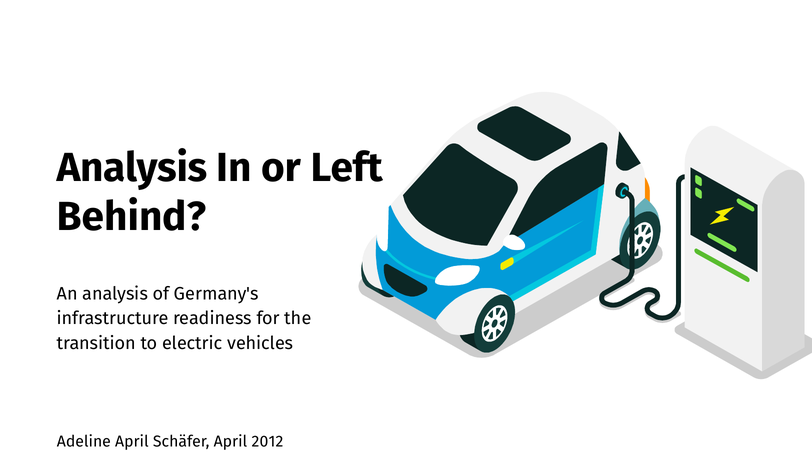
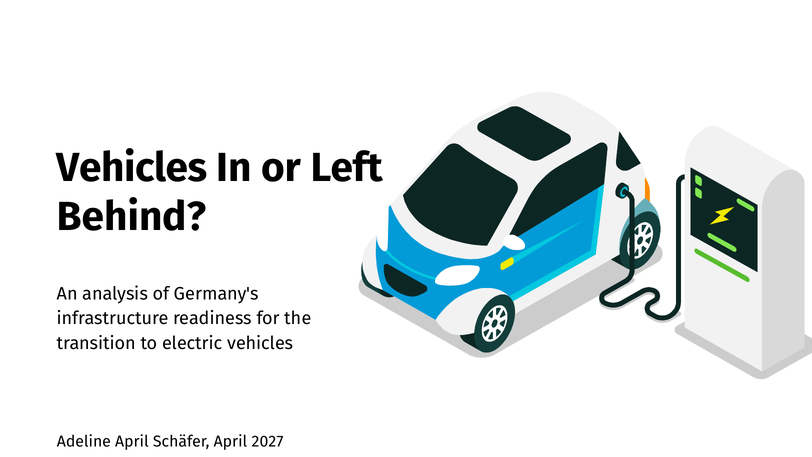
Analysis: Analysis -> Vehicles (132, 168)
2012: 2012 -> 2027 (267, 442)
